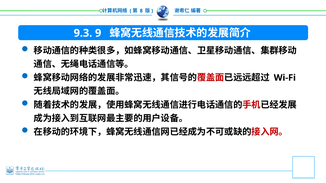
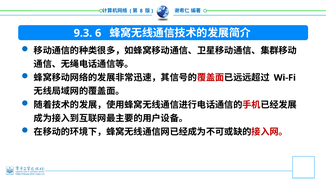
9: 9 -> 6 (98, 33)
